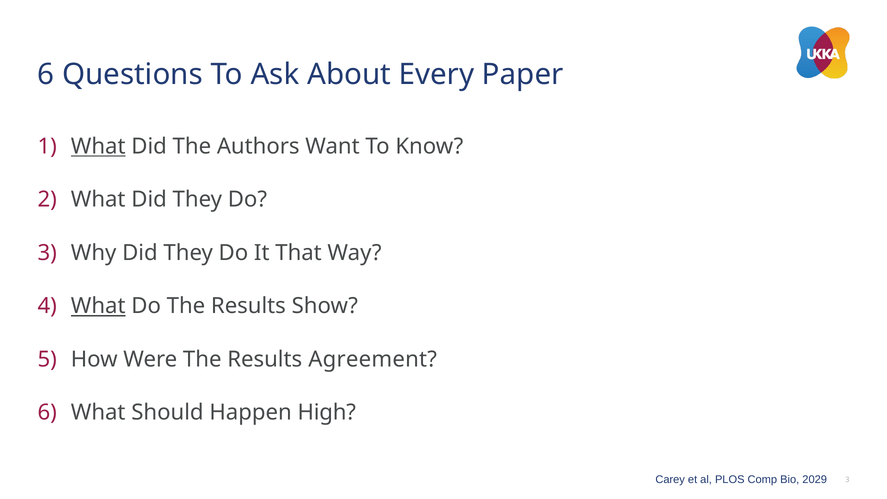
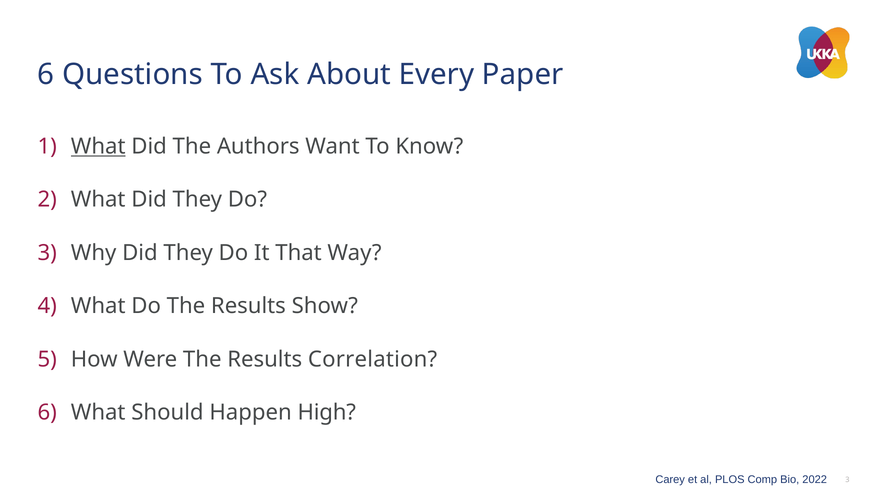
What underline: present -> none (98, 306)
Agreement: Agreement -> Correlation (373, 359)
2029: 2029 -> 2022 (815, 480)
